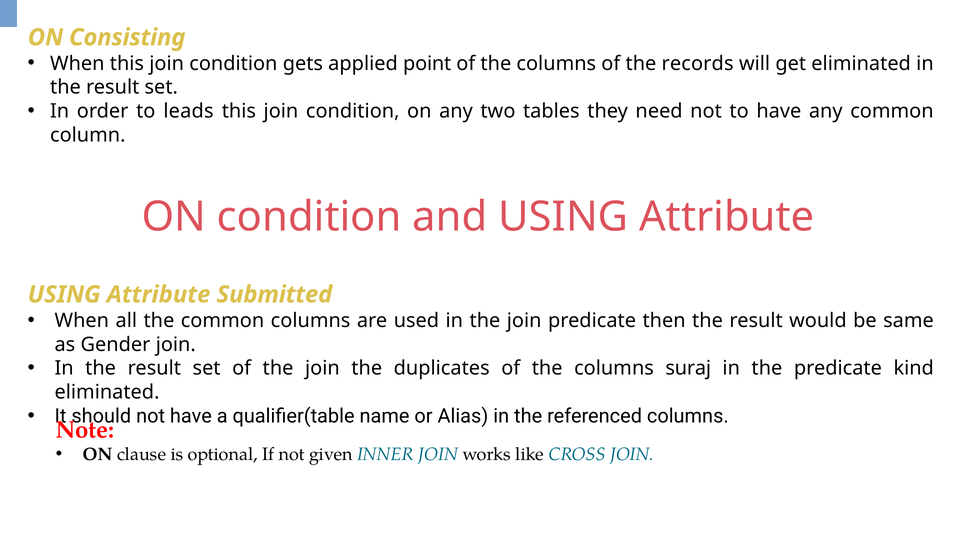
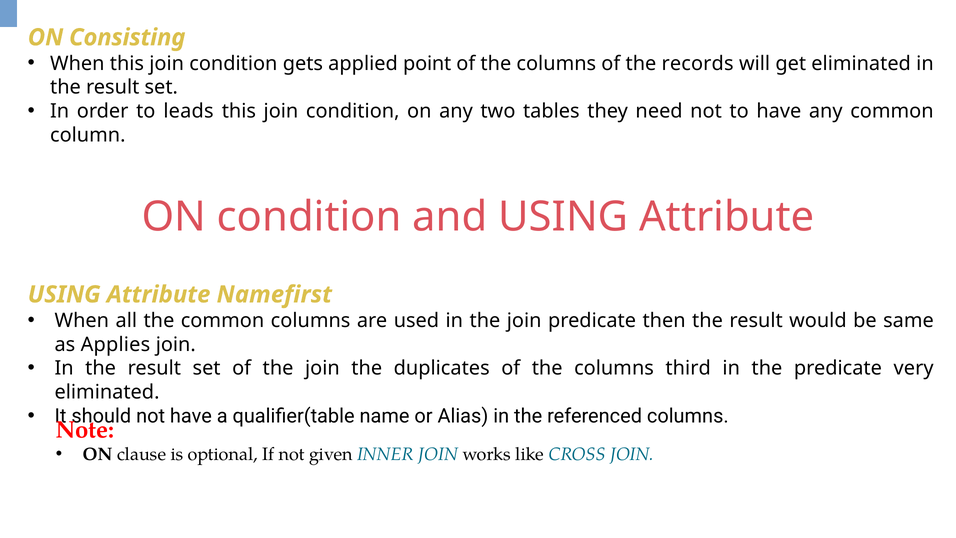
Submitted: Submitted -> Namefirst (274, 294)
Gender: Gender -> Applies (115, 344)
suraj: suraj -> third (688, 368)
kind: kind -> very (914, 368)
